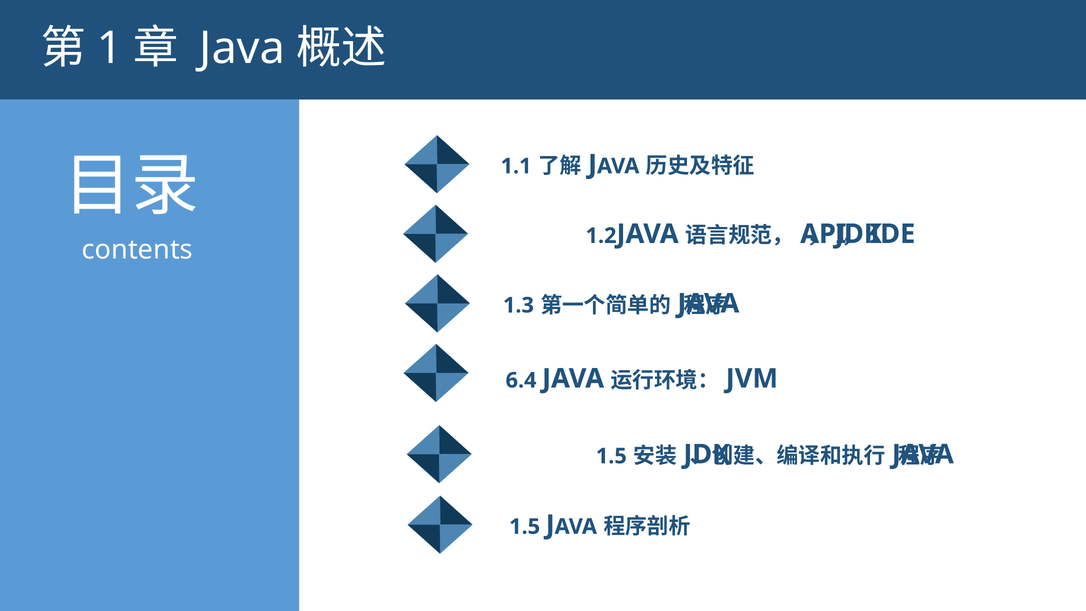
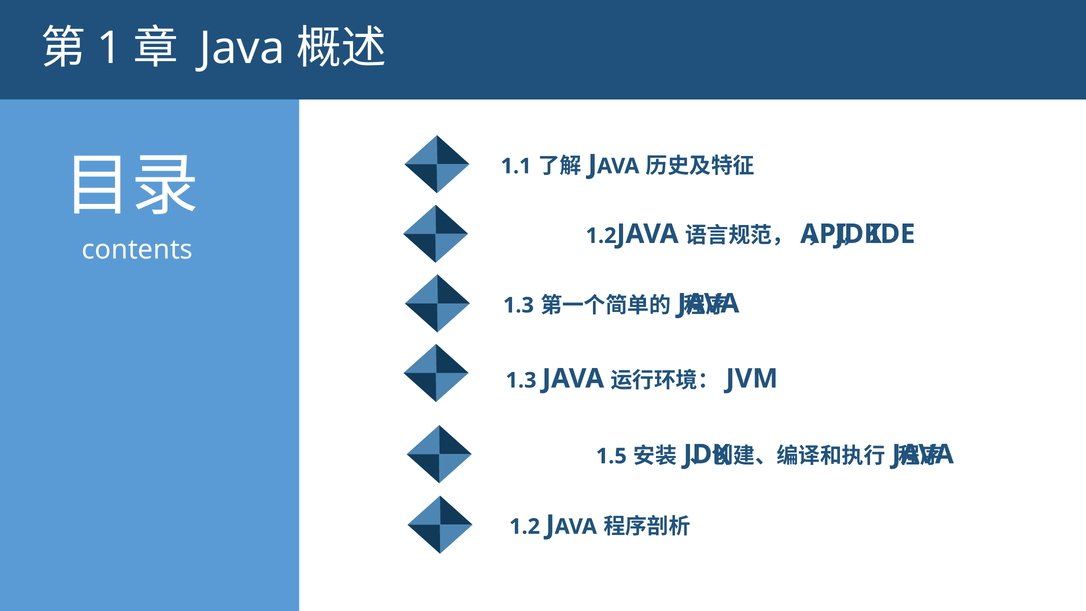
6.4: 6.4 -> 1.3 (521, 380)
1.5: 1.5 -> 1.2 (525, 527)
